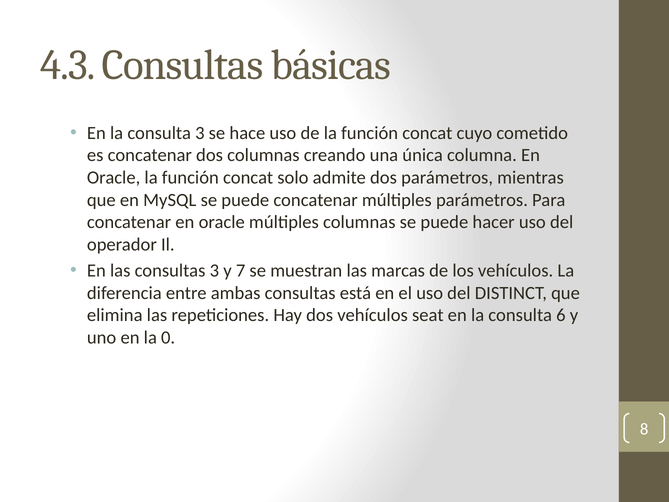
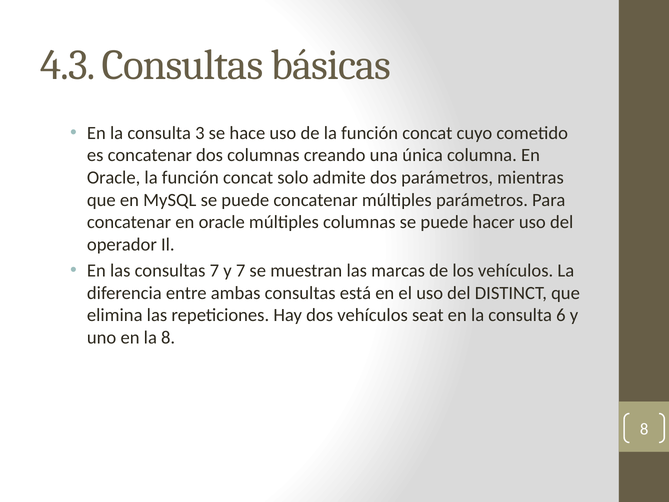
consultas 3: 3 -> 7 (214, 270)
la 0: 0 -> 8 (168, 337)
